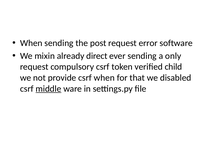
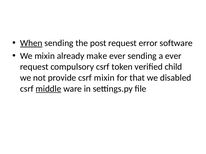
When underline: none -> present (31, 43)
direct: direct -> make (97, 56)
a only: only -> ever (173, 56)
csrf when: when -> mixin (104, 78)
